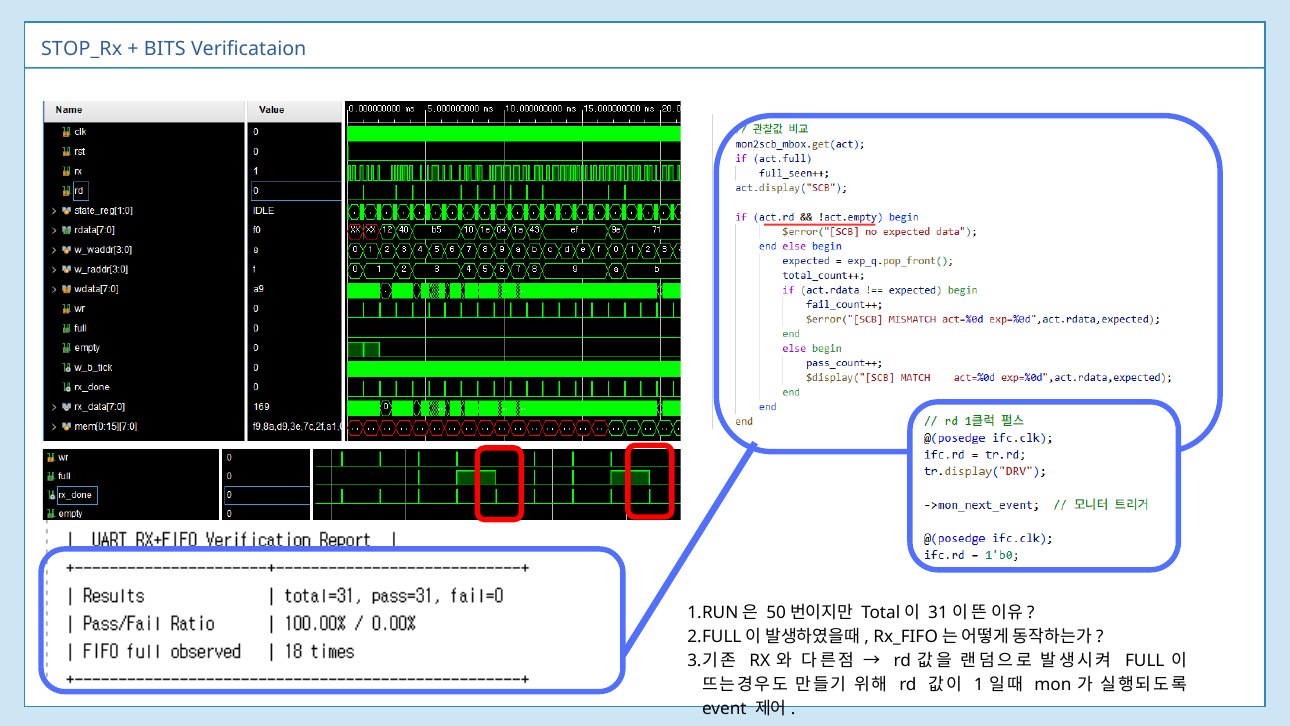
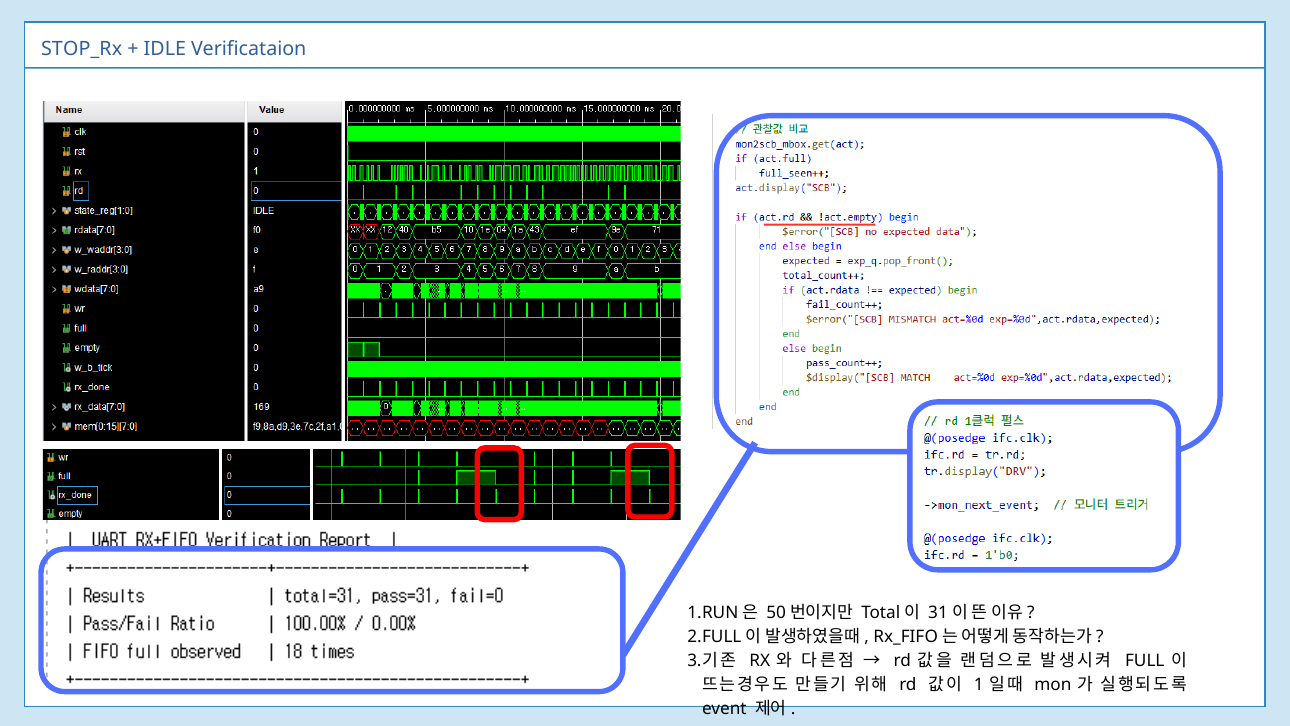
BITS: BITS -> IDLE (165, 49)
